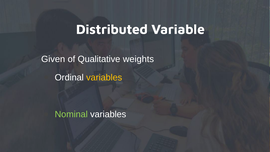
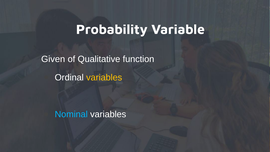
Distributed: Distributed -> Probability (112, 29)
weights: weights -> function (138, 59)
Nominal colour: light green -> light blue (71, 114)
